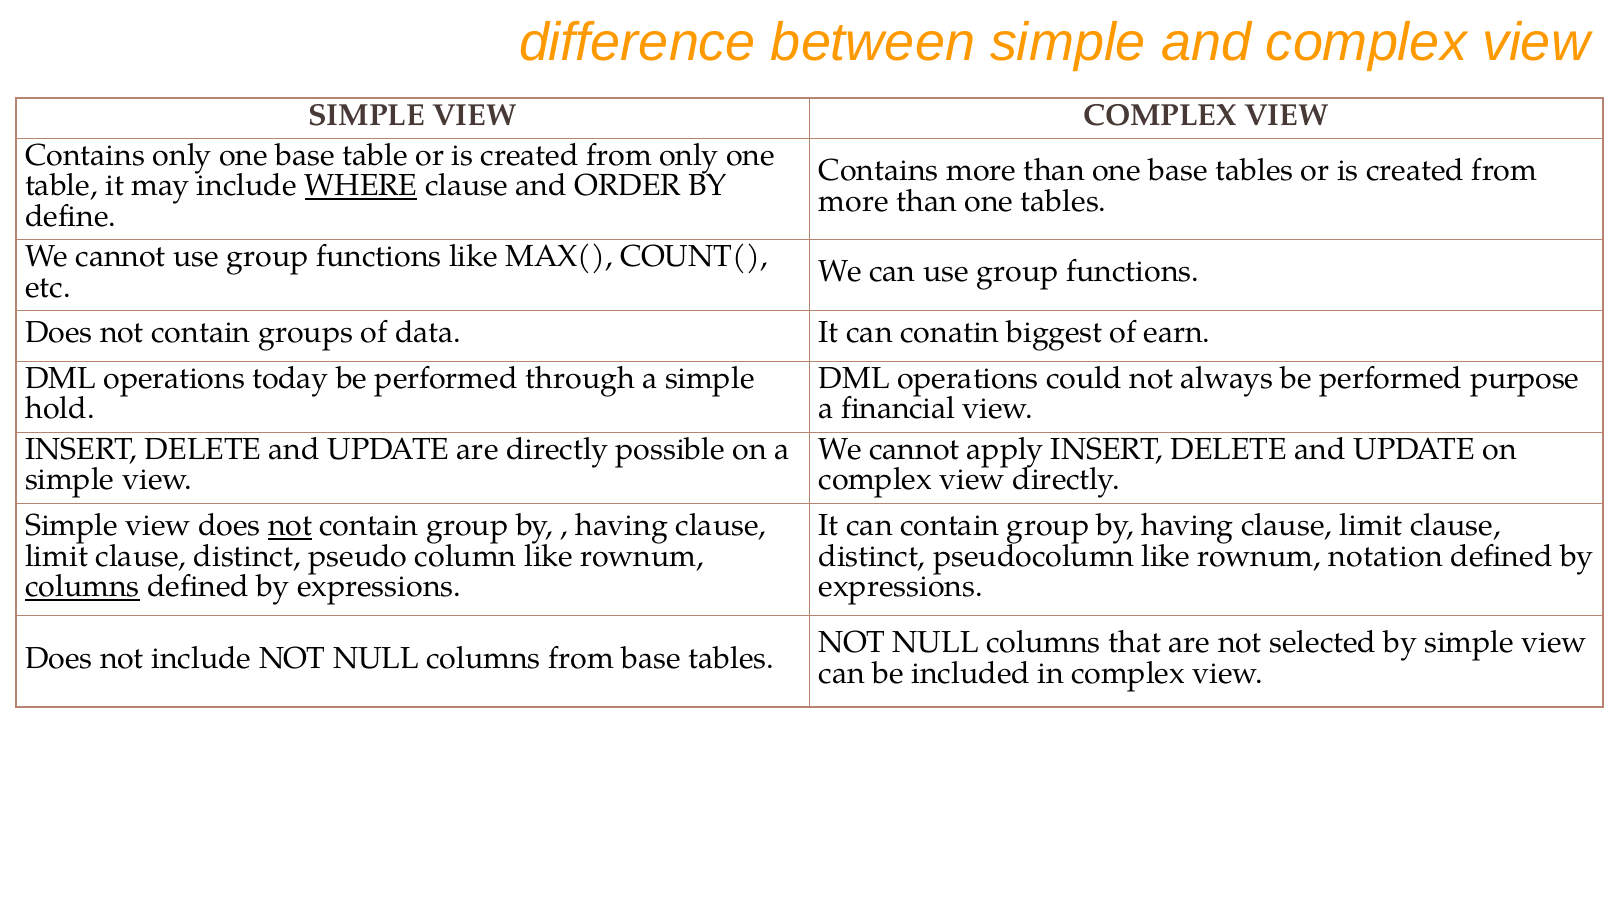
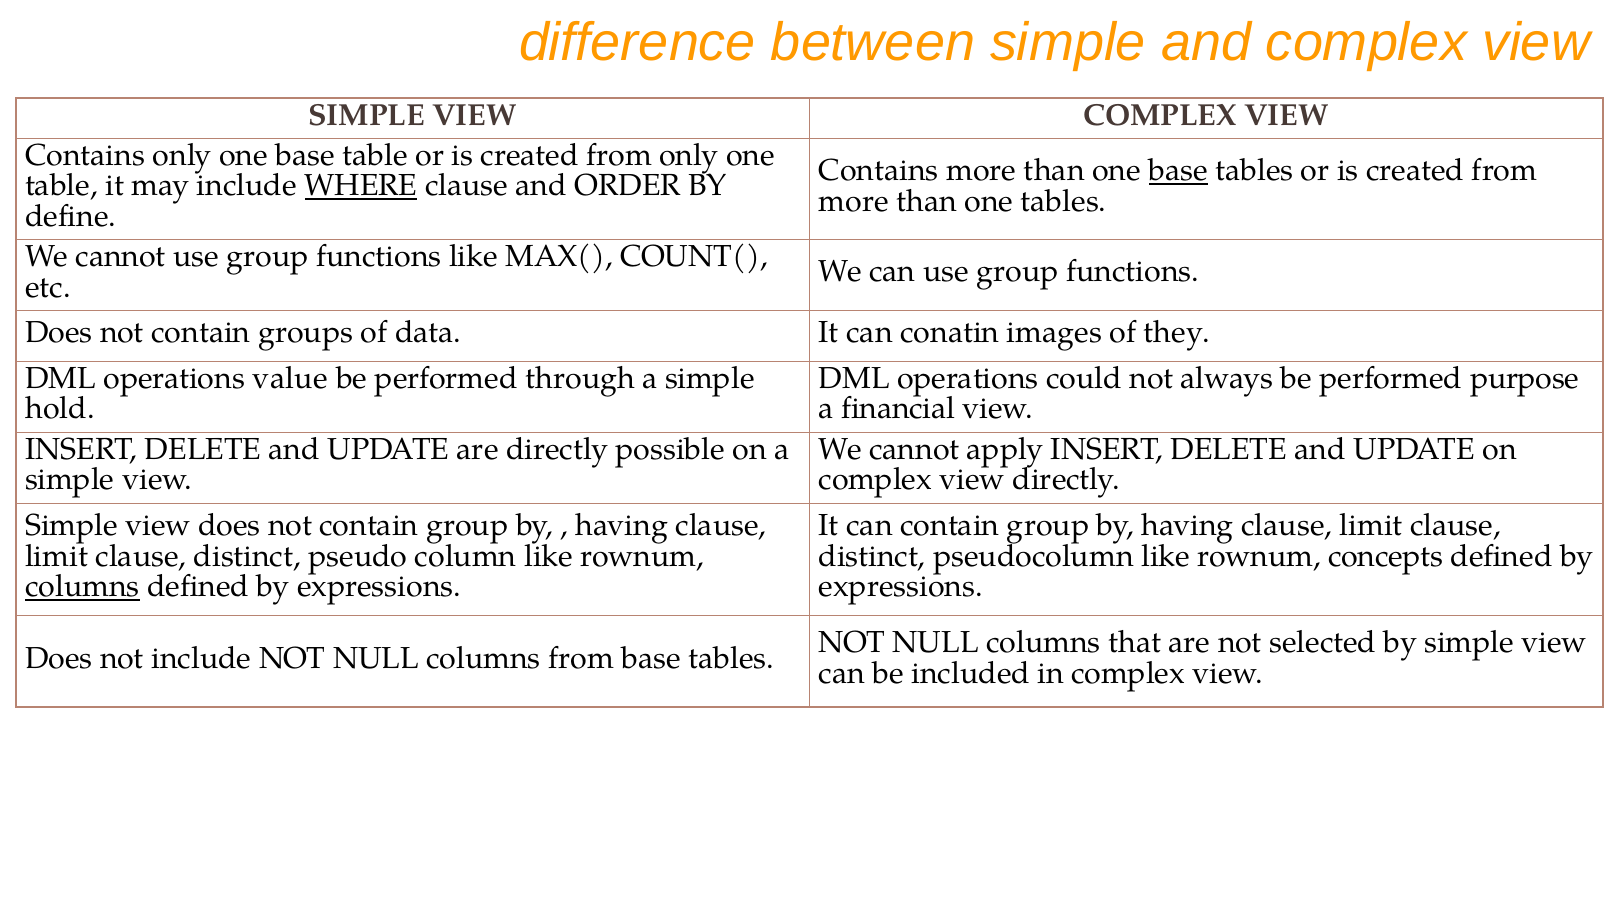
base underline: none -> present (1178, 171)
biggest: biggest -> images (1055, 333)
earn: earn -> they (1177, 333)
today: today -> value (290, 378)
not underline: present -> none (290, 525)
notation: notation -> concepts (1386, 556)
